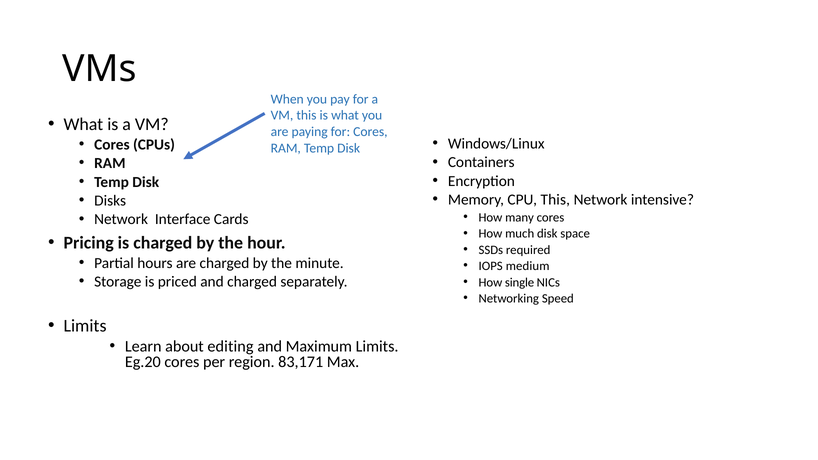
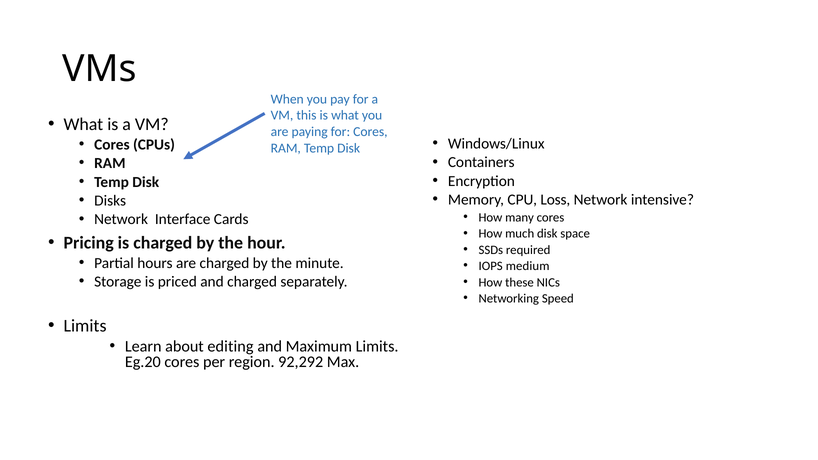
CPU This: This -> Loss (555, 200)
single: single -> these (519, 282)
83,171: 83,171 -> 92,292 (301, 362)
